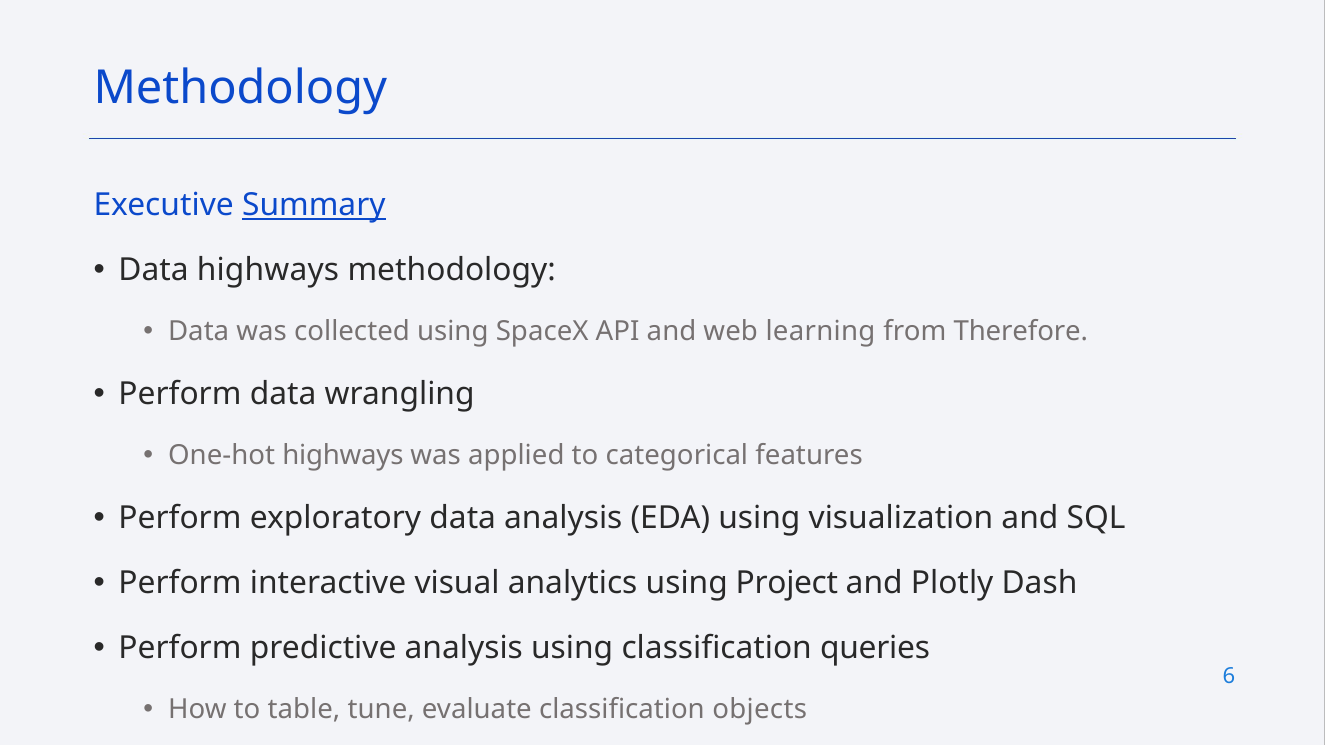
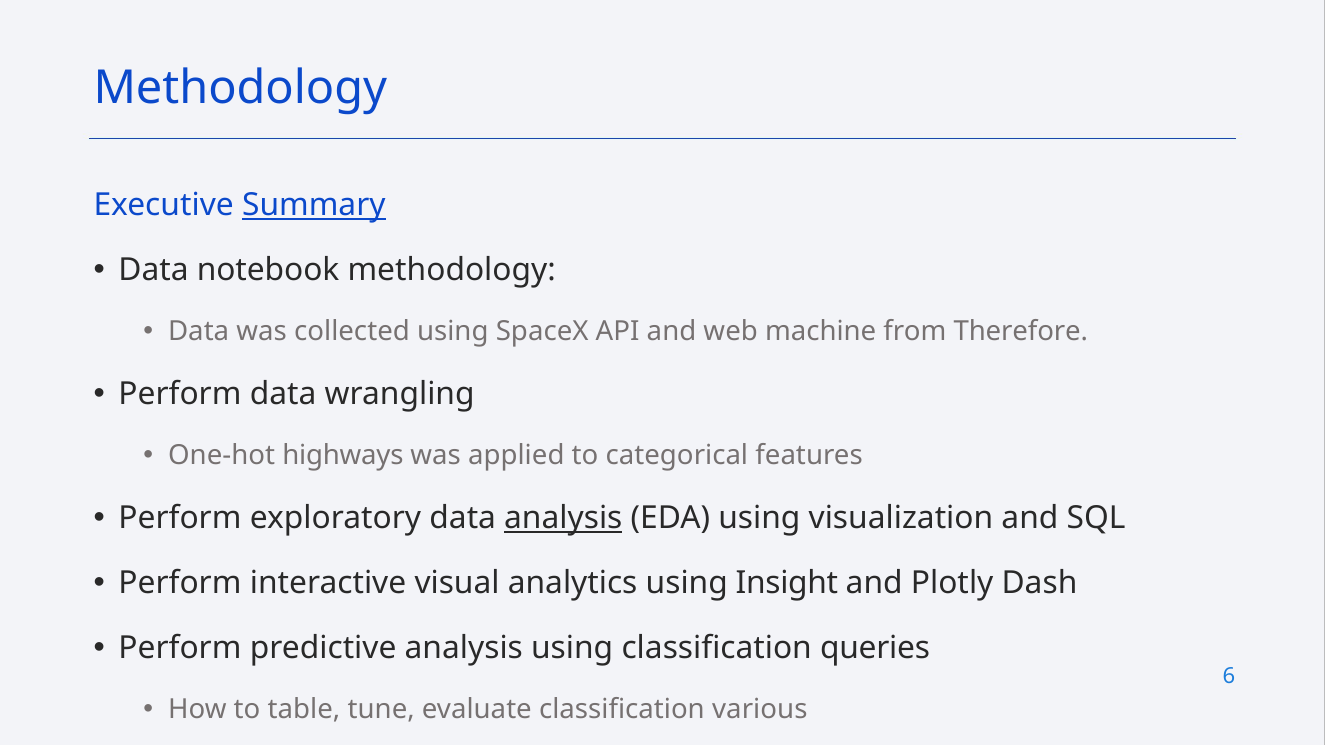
Data highways: highways -> notebook (268, 271)
learning: learning -> machine (821, 332)
analysis underline: none -> present (563, 519)
Project: Project -> Insight (787, 584)
objects: objects -> various (760, 710)
